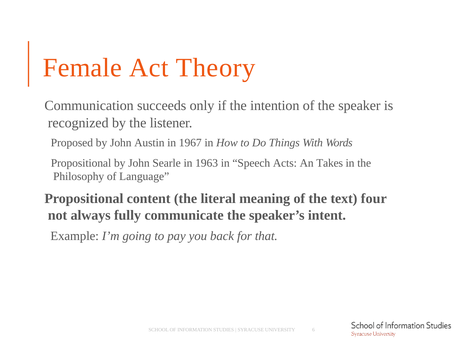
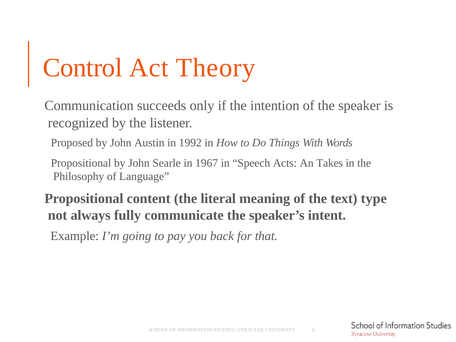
Female: Female -> Control (83, 68)
1967: 1967 -> 1992 (190, 143)
1963: 1963 -> 1967 (207, 163)
four: four -> type (374, 199)
